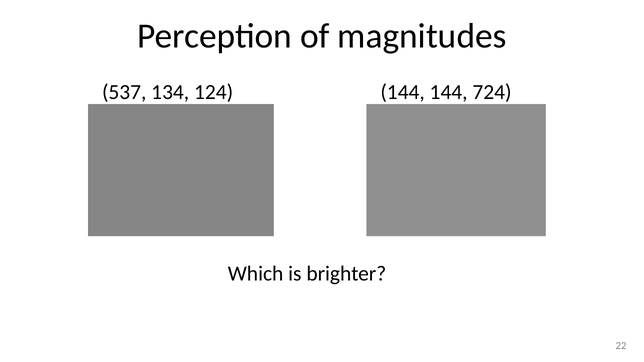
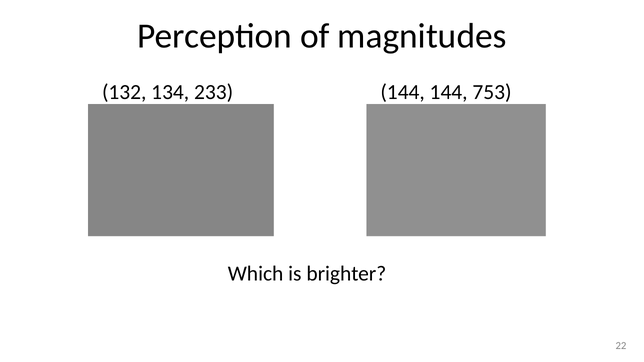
537: 537 -> 132 (124, 92)
124: 124 -> 233 (214, 92)
724: 724 -> 753 (492, 92)
